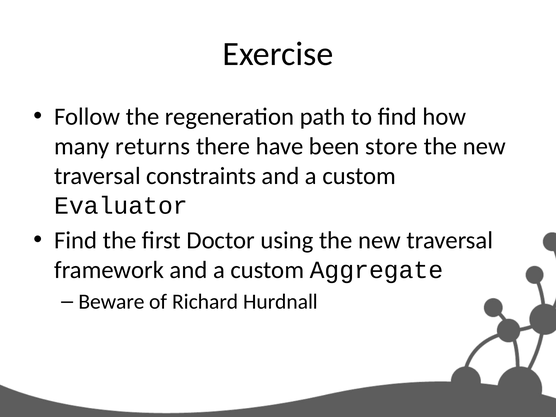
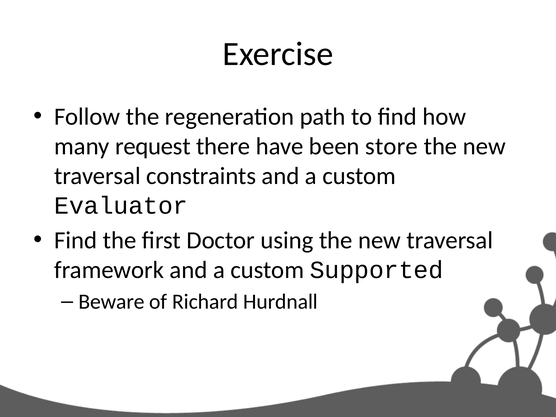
returns: returns -> request (153, 146)
Aggregate: Aggregate -> Supported (377, 270)
